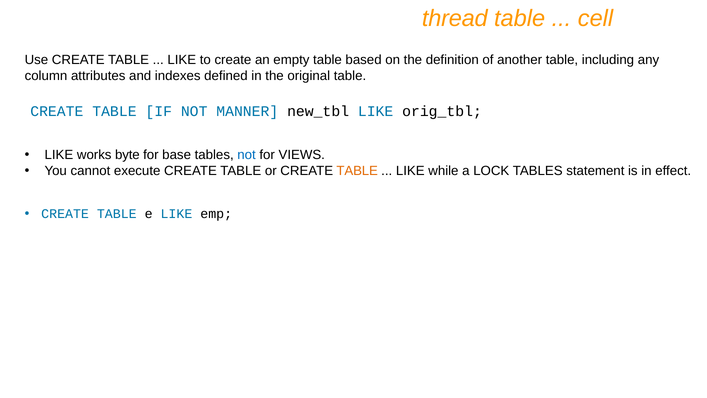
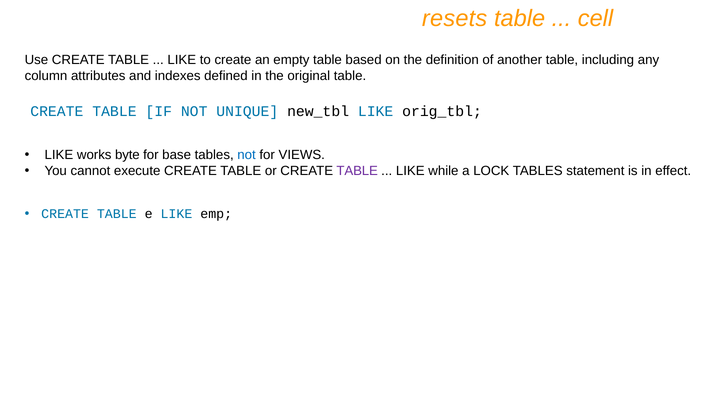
thread: thread -> resets (455, 18)
MANNER: MANNER -> UNIQUE (247, 111)
TABLE colour: orange -> purple (357, 171)
